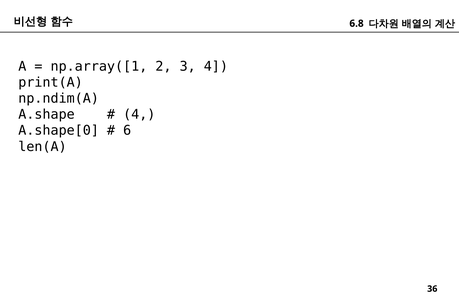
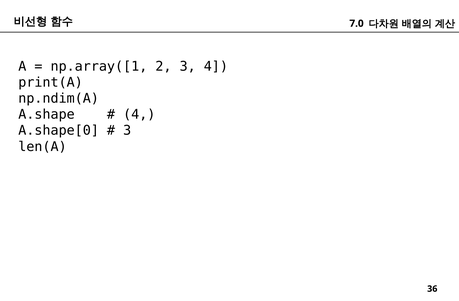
6.8: 6.8 -> 7.0 (357, 24)
6: 6 -> 3 (127, 131)
